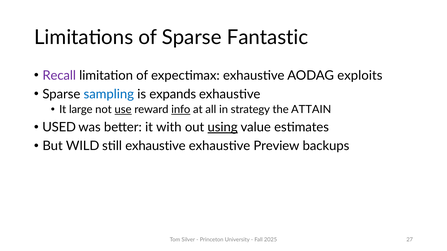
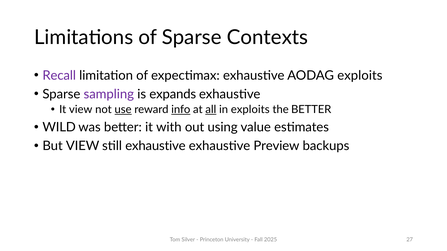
Fantastic: Fantastic -> Contexts (267, 38)
sampling colour: blue -> purple (109, 94)
It large: large -> view (81, 110)
all underline: none -> present (211, 110)
in strategy: strategy -> exploits (250, 110)
the ATTAIN: ATTAIN -> BETTER (311, 110)
USED: USED -> WILD (59, 127)
using underline: present -> none (223, 127)
But WILD: WILD -> VIEW (83, 146)
